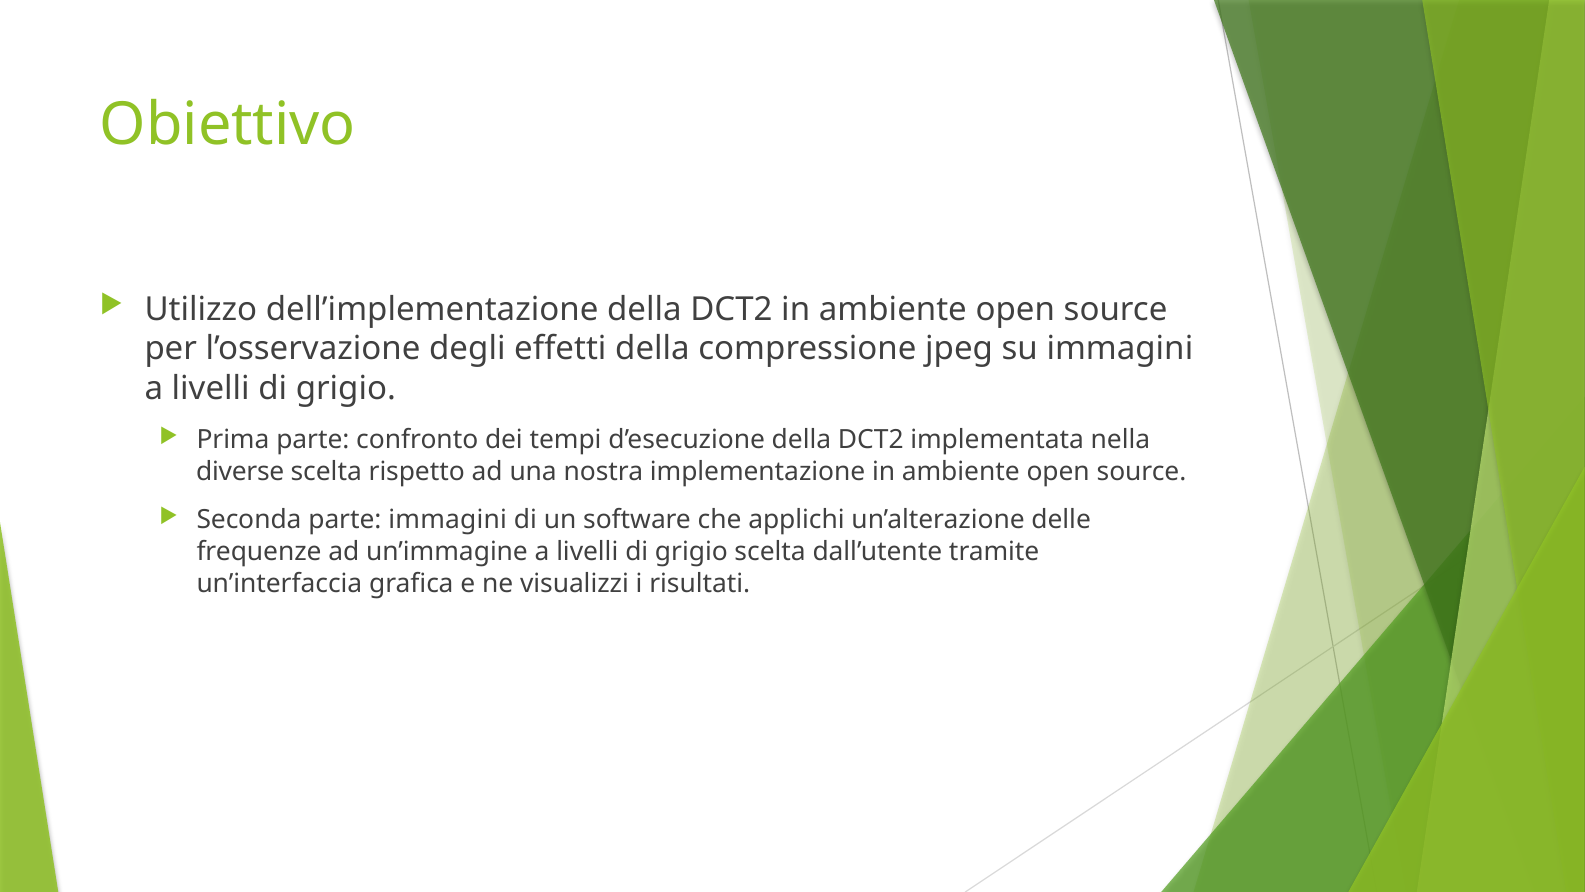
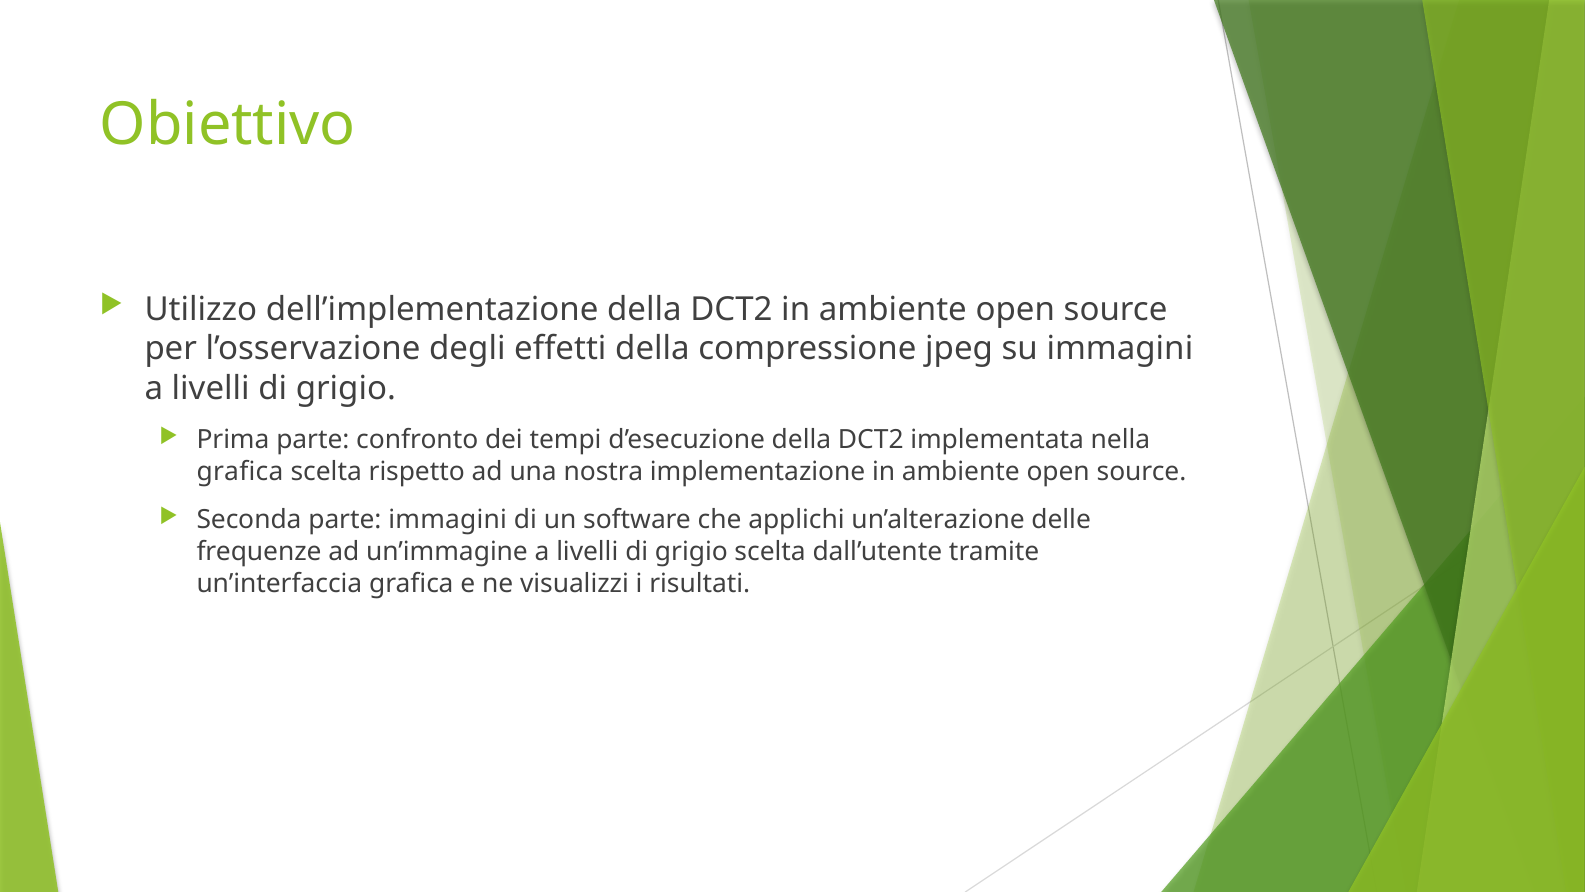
diverse: diverse -> grafica (240, 472)
